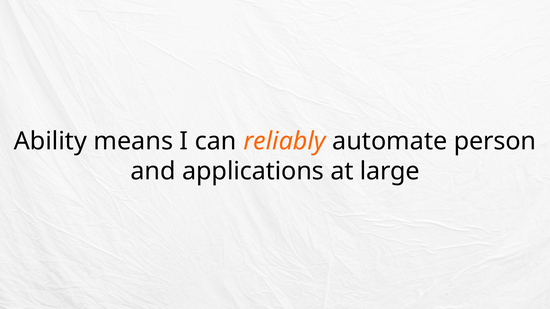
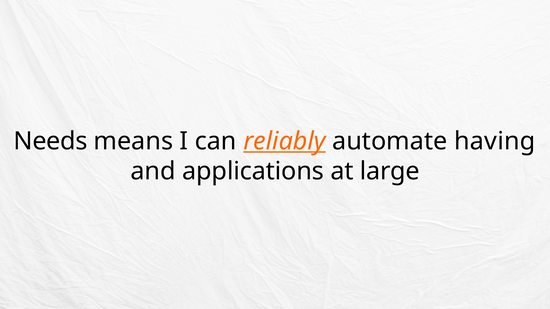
Ability: Ability -> Needs (51, 141)
reliably underline: none -> present (285, 141)
person: person -> having (495, 141)
